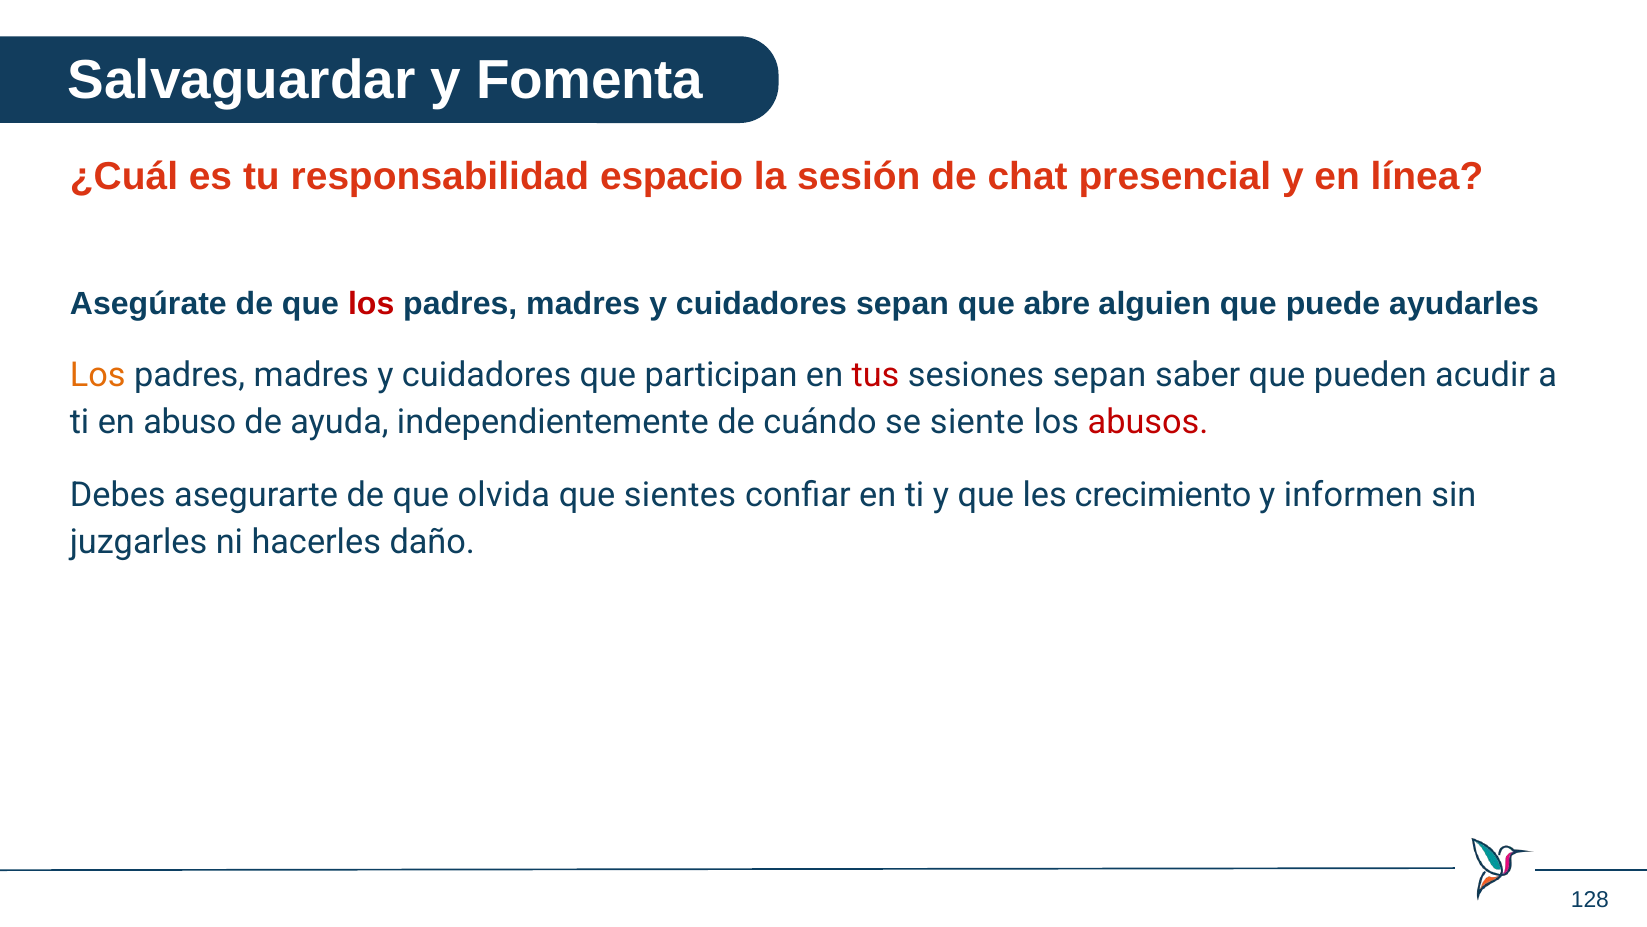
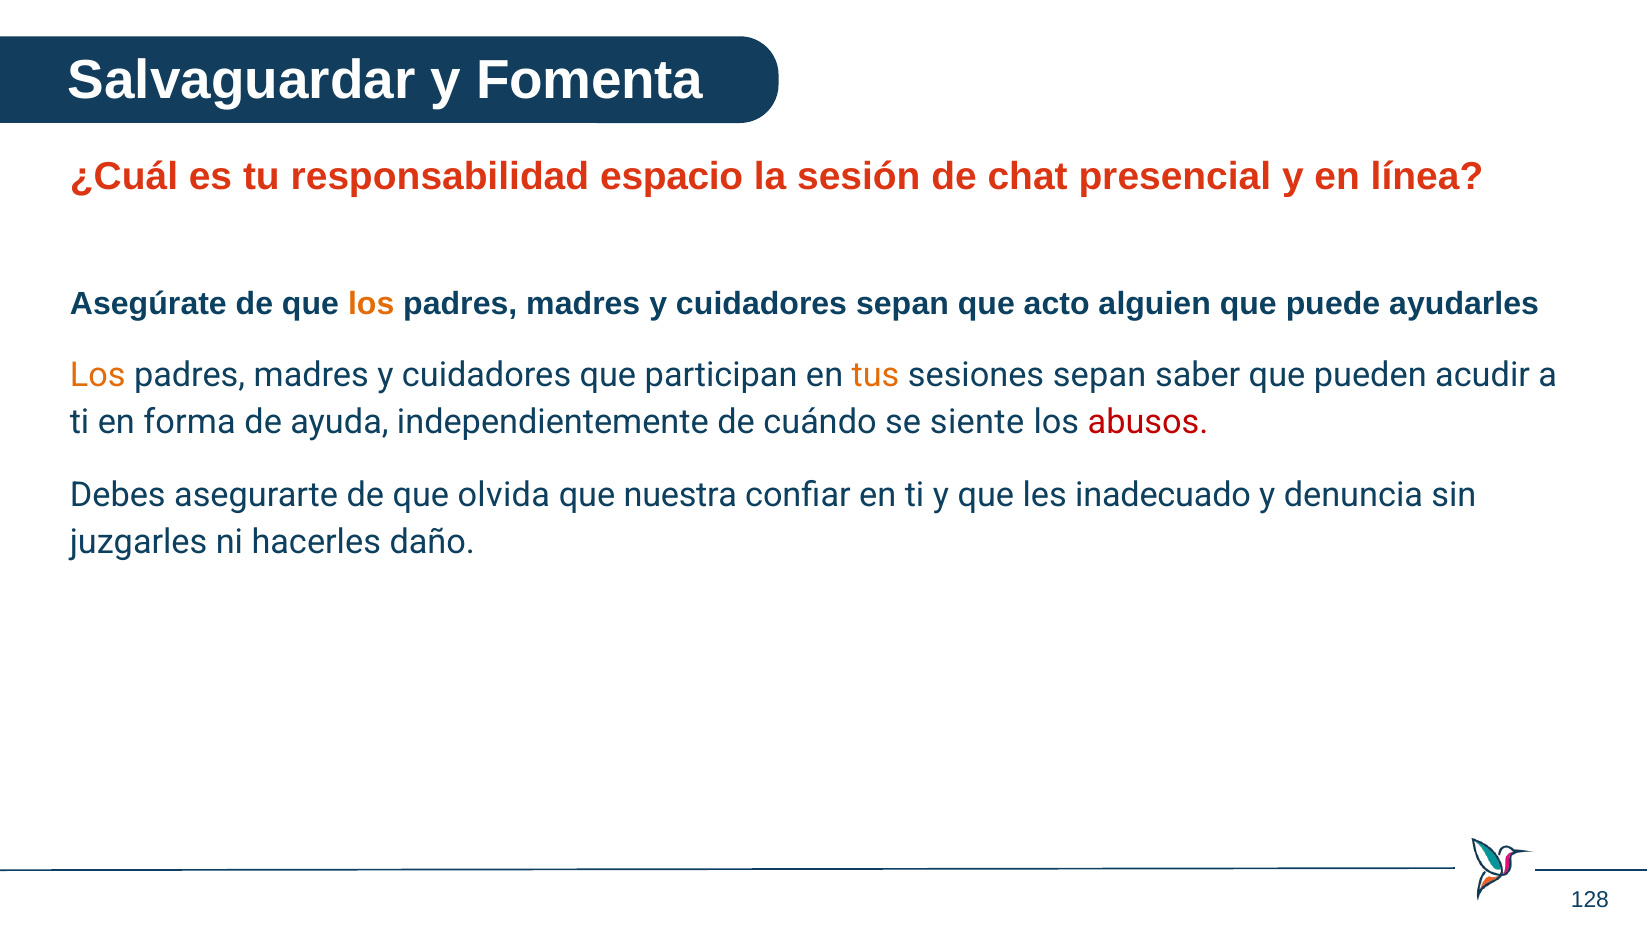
los colour: red -> orange (371, 304)
abre: abre -> acto (1057, 304)
tus colour: red -> orange (876, 375)
abuso: abuso -> forma (190, 422)
sientes: sientes -> nuestra (680, 495)
crecimiento: crecimiento -> inadecuado (1163, 495)
informen: informen -> denuncia (1353, 495)
